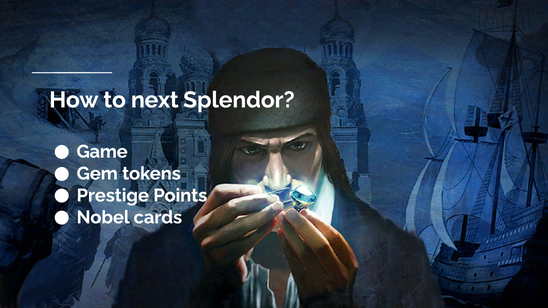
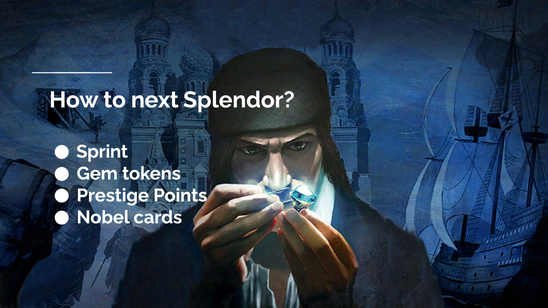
Game: Game -> Sprint (102, 152)
